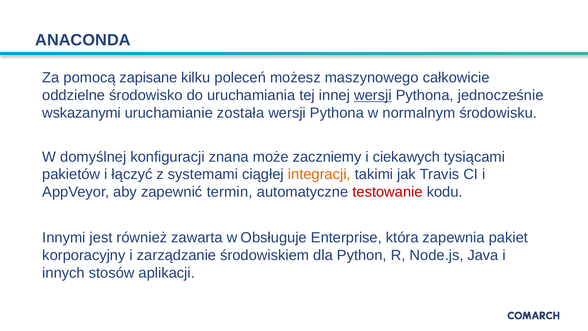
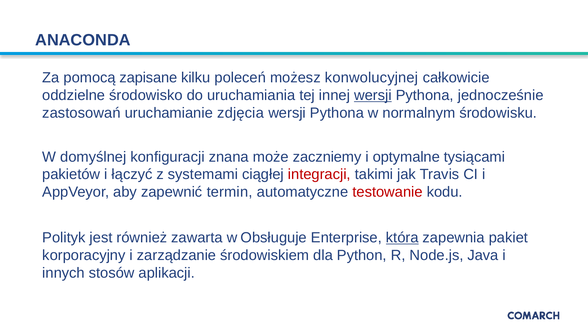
maszynowego: maszynowego -> konwolucyjnej (372, 78)
wskazanymi: wskazanymi -> zastosowań (81, 113)
została: została -> zdjęcia (241, 113)
ciekawych: ciekawych -> optymalne (406, 157)
integracji colour: orange -> red (319, 174)
Innymi: Innymi -> Polityk (64, 237)
która underline: none -> present (402, 237)
